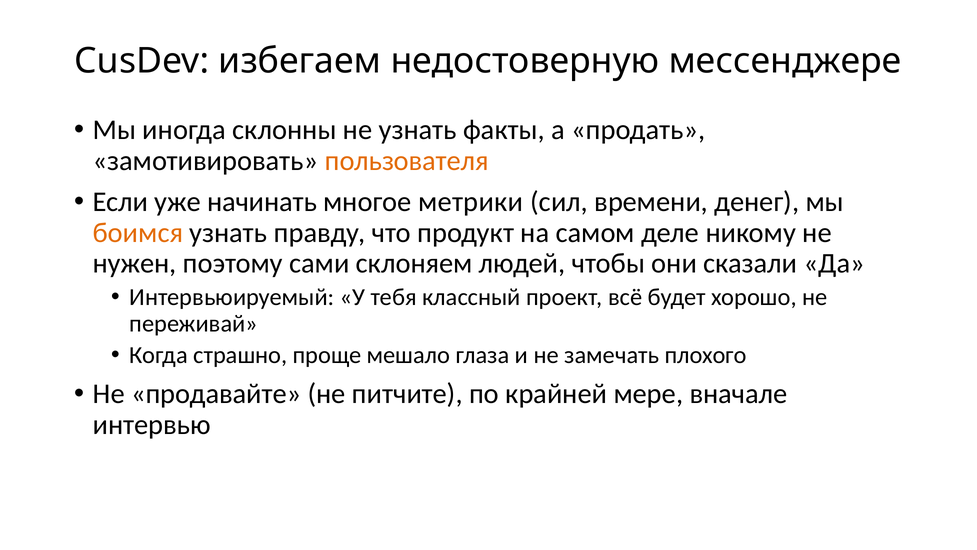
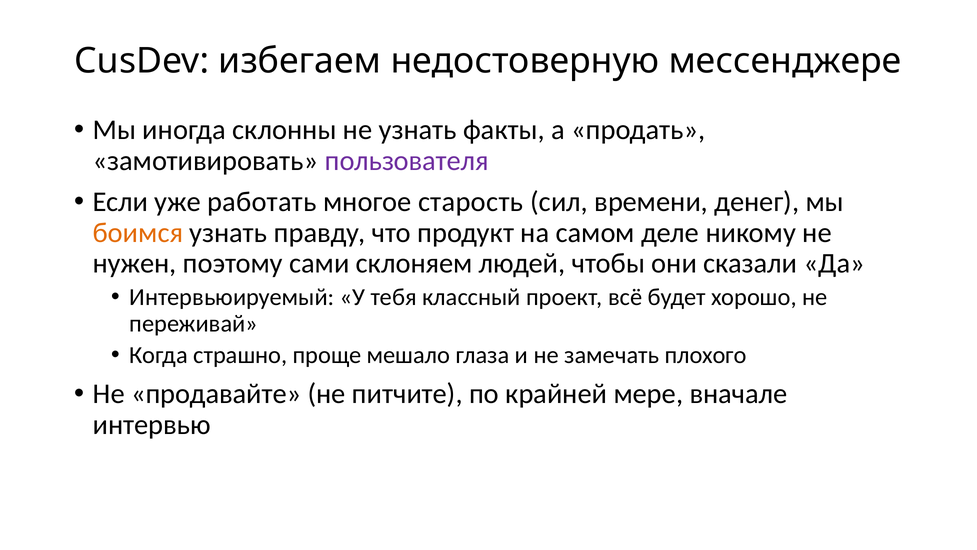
пользователя colour: orange -> purple (407, 161)
начинать: начинать -> работать (262, 202)
метрики: метрики -> старость (471, 202)
